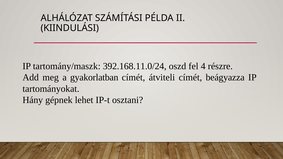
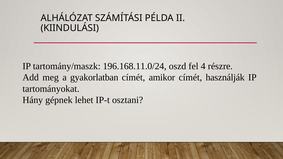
392.168.11.0/24: 392.168.11.0/24 -> 196.168.11.0/24 (135, 66)
átviteli: átviteli -> amikor (162, 77)
beágyazza: beágyazza -> használják (225, 77)
